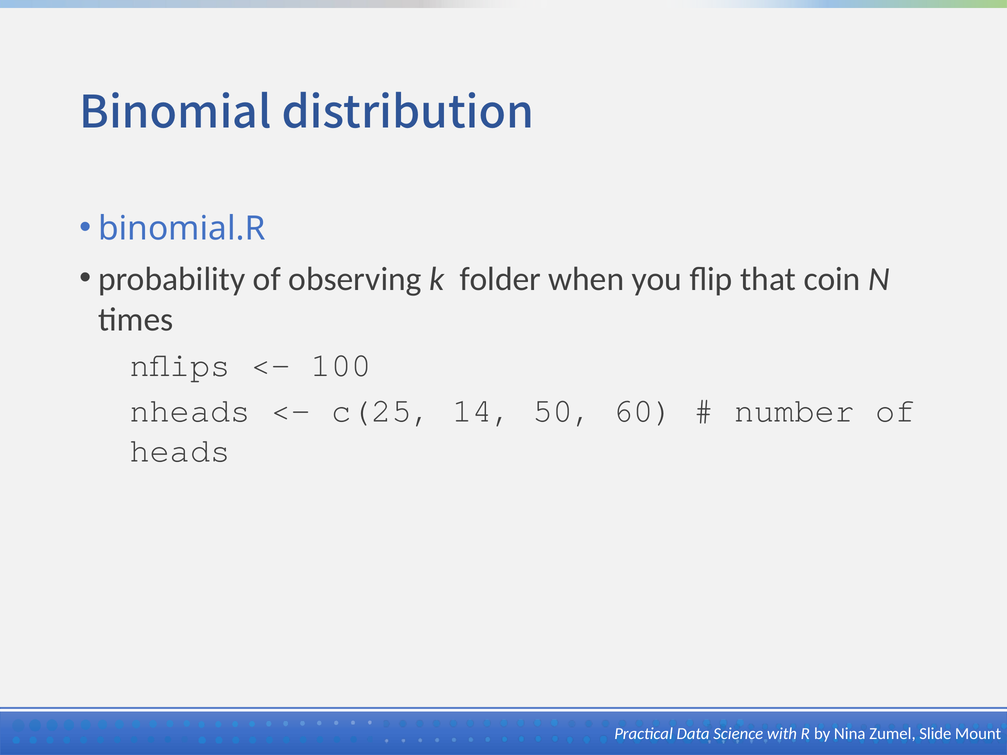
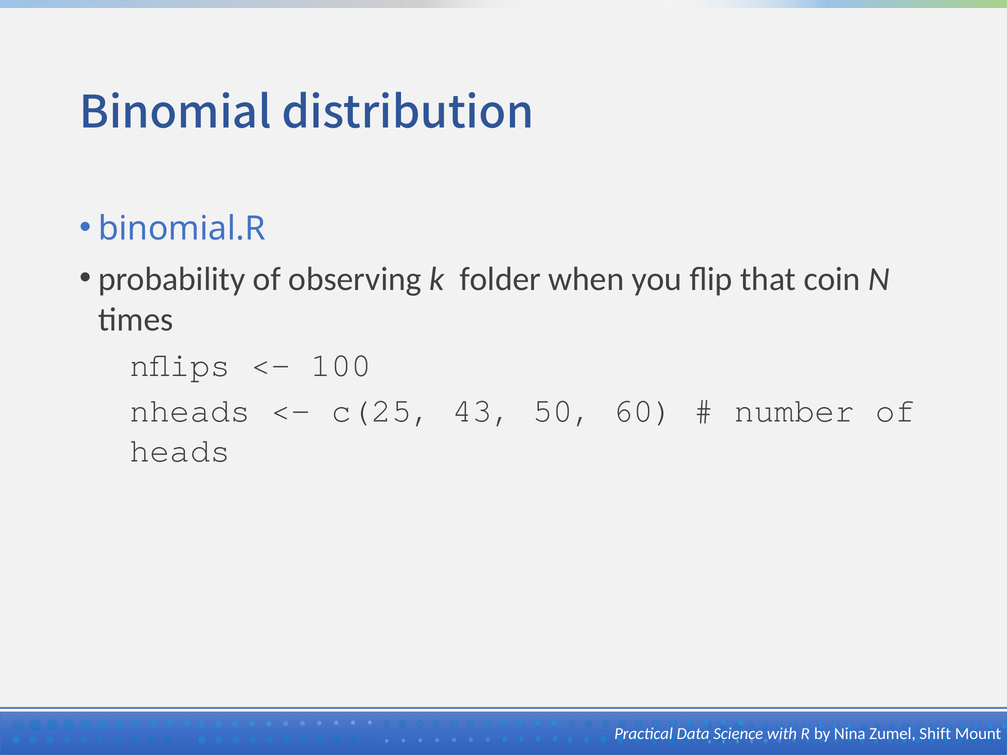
14: 14 -> 43 (482, 411)
Slide: Slide -> Shift (935, 734)
